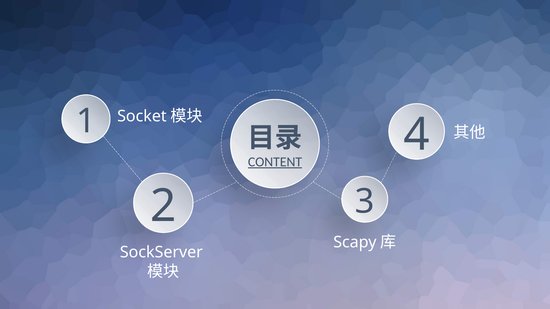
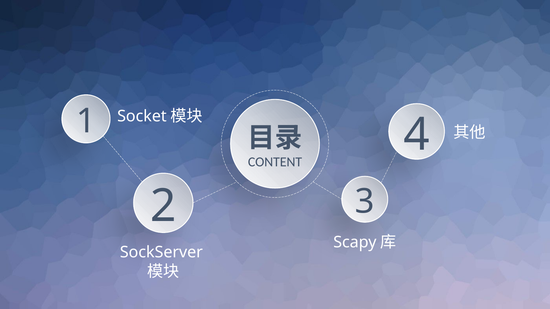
CONTENT underline: present -> none (275, 162)
